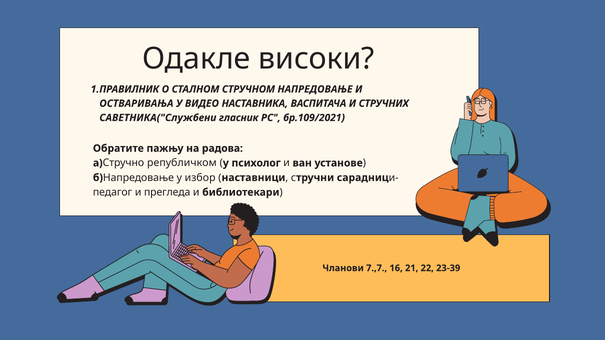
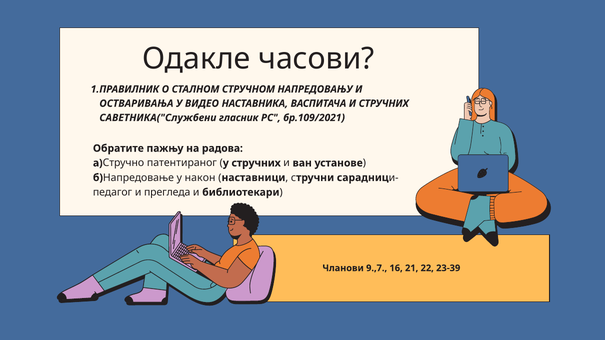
високи: високи -> часови (316, 59)
СТРУЧНОМ НАПРЕДОВАЊЕ: НАПРЕДОВАЊЕ -> НАПРЕДОВАЊУ (315, 89)
републичком: републичком -> патентираног (182, 163)
у психолог: психолог -> стручних (256, 163)
избор: избор -> након (200, 178)
7.,7: 7.,7 -> 9.,7 (377, 268)
